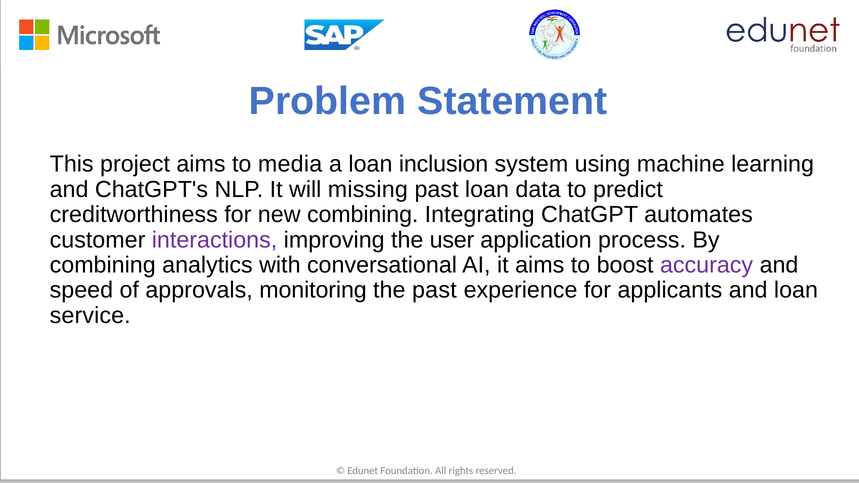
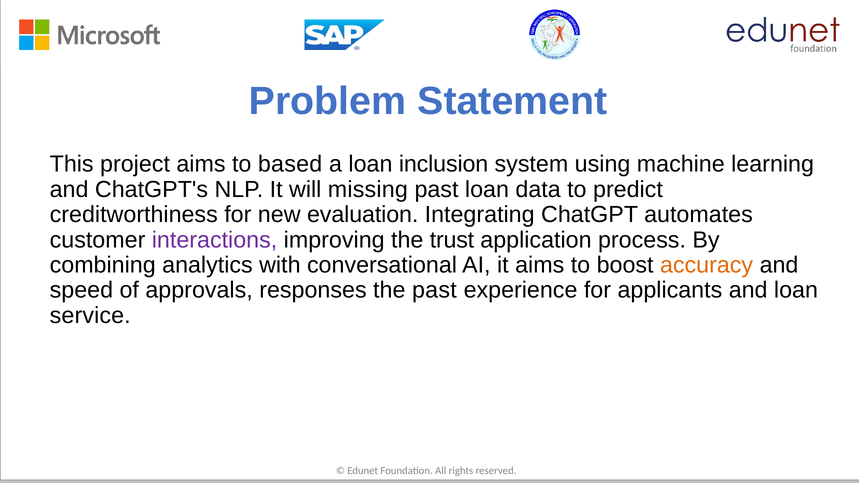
media: media -> based (290, 164)
new combining: combining -> evaluation (363, 215)
user: user -> trust (452, 240)
accuracy colour: purple -> orange (707, 265)
monitoring: monitoring -> responses (313, 290)
